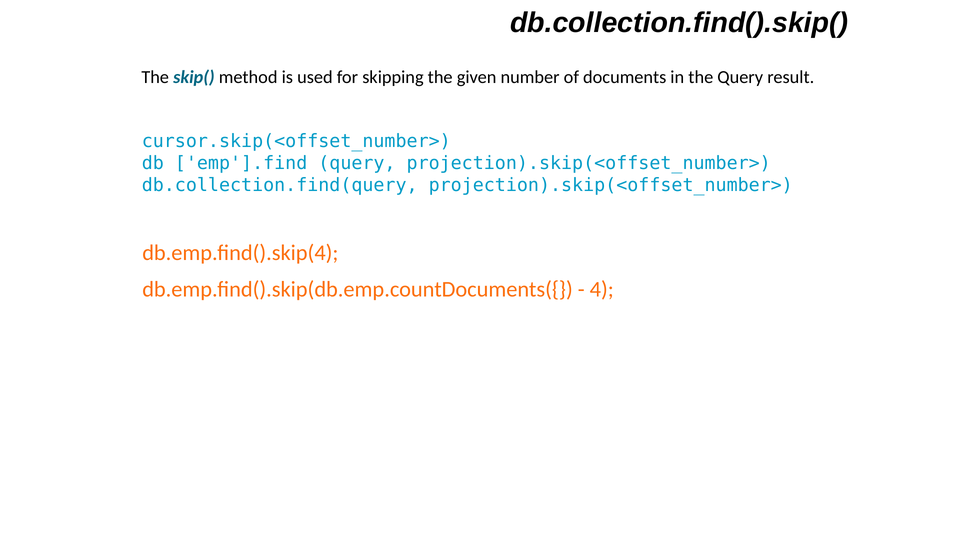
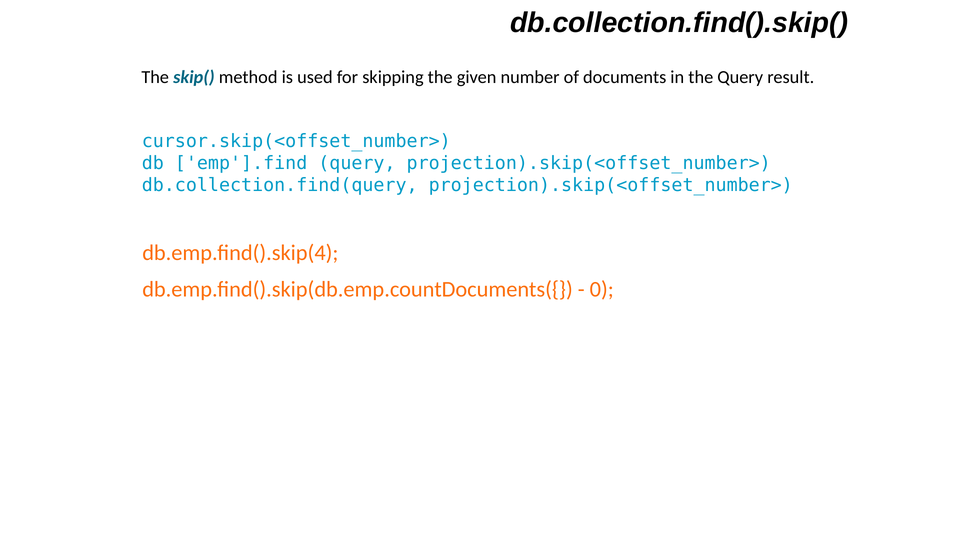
4: 4 -> 0 (602, 289)
